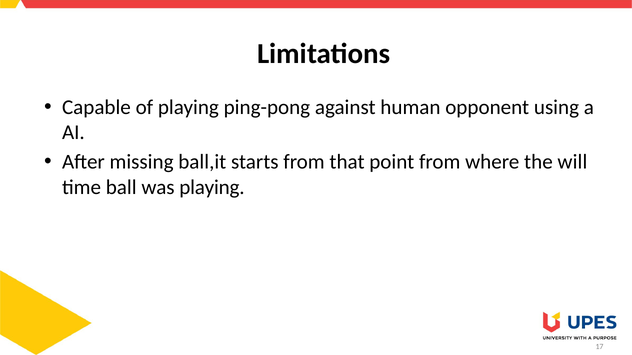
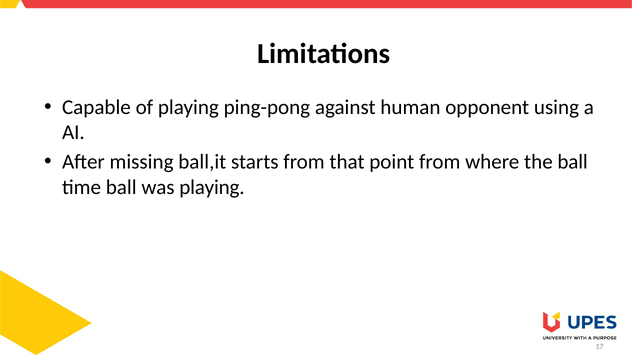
the will: will -> ball (573, 162)
